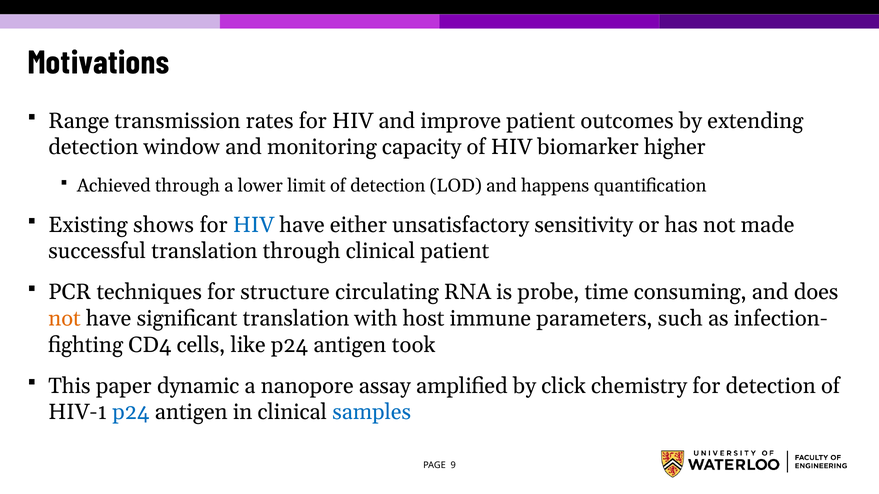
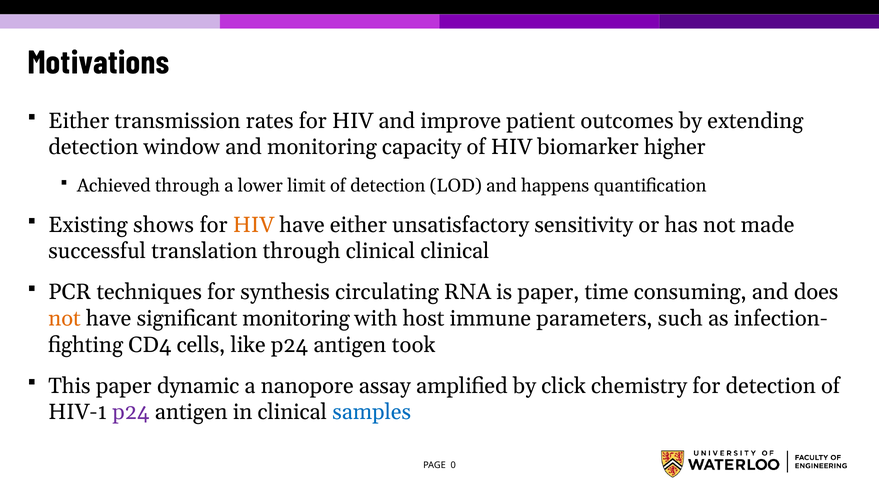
Range: Range -> Either (79, 121)
HIV colour: blue -> orange (253, 225)
clinical patient: patient -> clinical (455, 251)
structure: structure -> synthesis (285, 292)
is probe: probe -> paper (548, 292)
significant translation: translation -> monitoring (296, 319)
p24 colour: blue -> purple (131, 413)
9: 9 -> 0 (453, 466)
